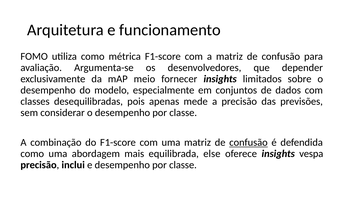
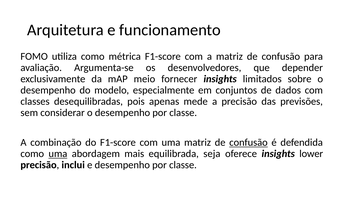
uma underline: none -> present (58, 154)
else: else -> seja (212, 154)
vespa: vespa -> lower (311, 154)
